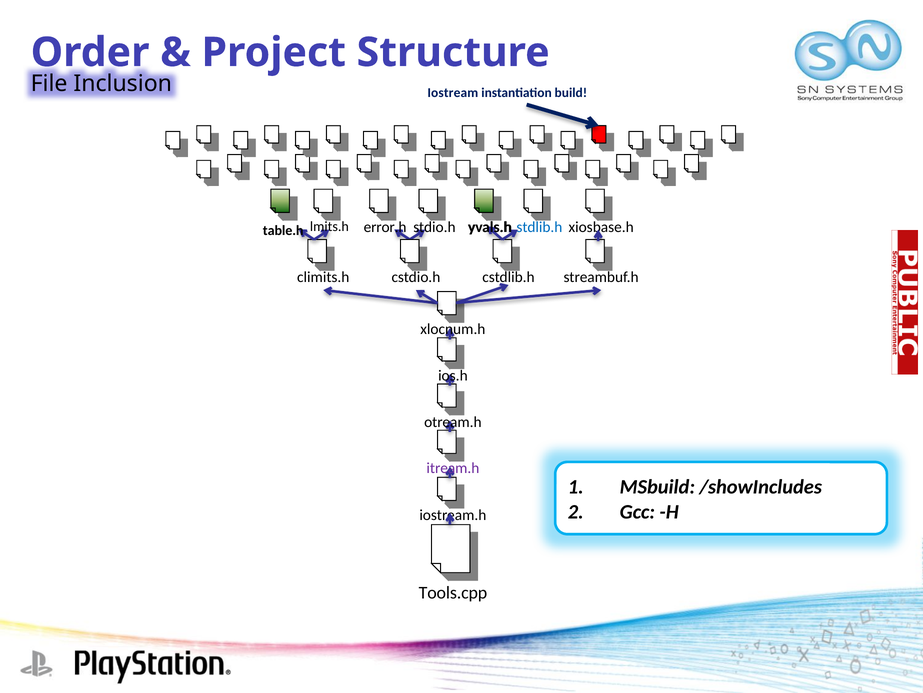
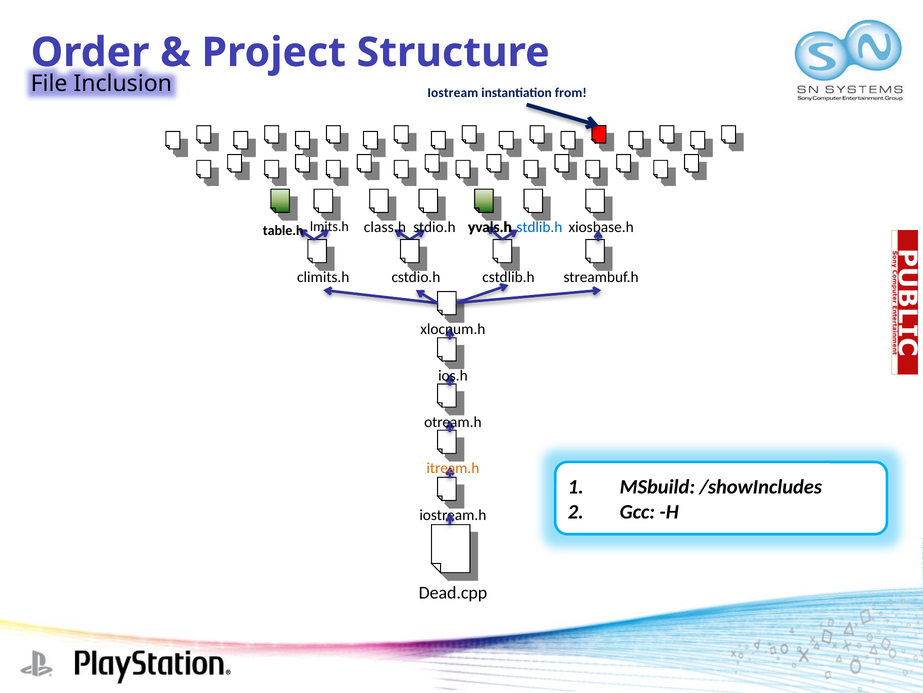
build: build -> from (571, 93)
error.h: error.h -> class.h (385, 227)
itream.h colour: purple -> orange (453, 468)
Tools.cpp: Tools.cpp -> Dead.cpp (453, 592)
